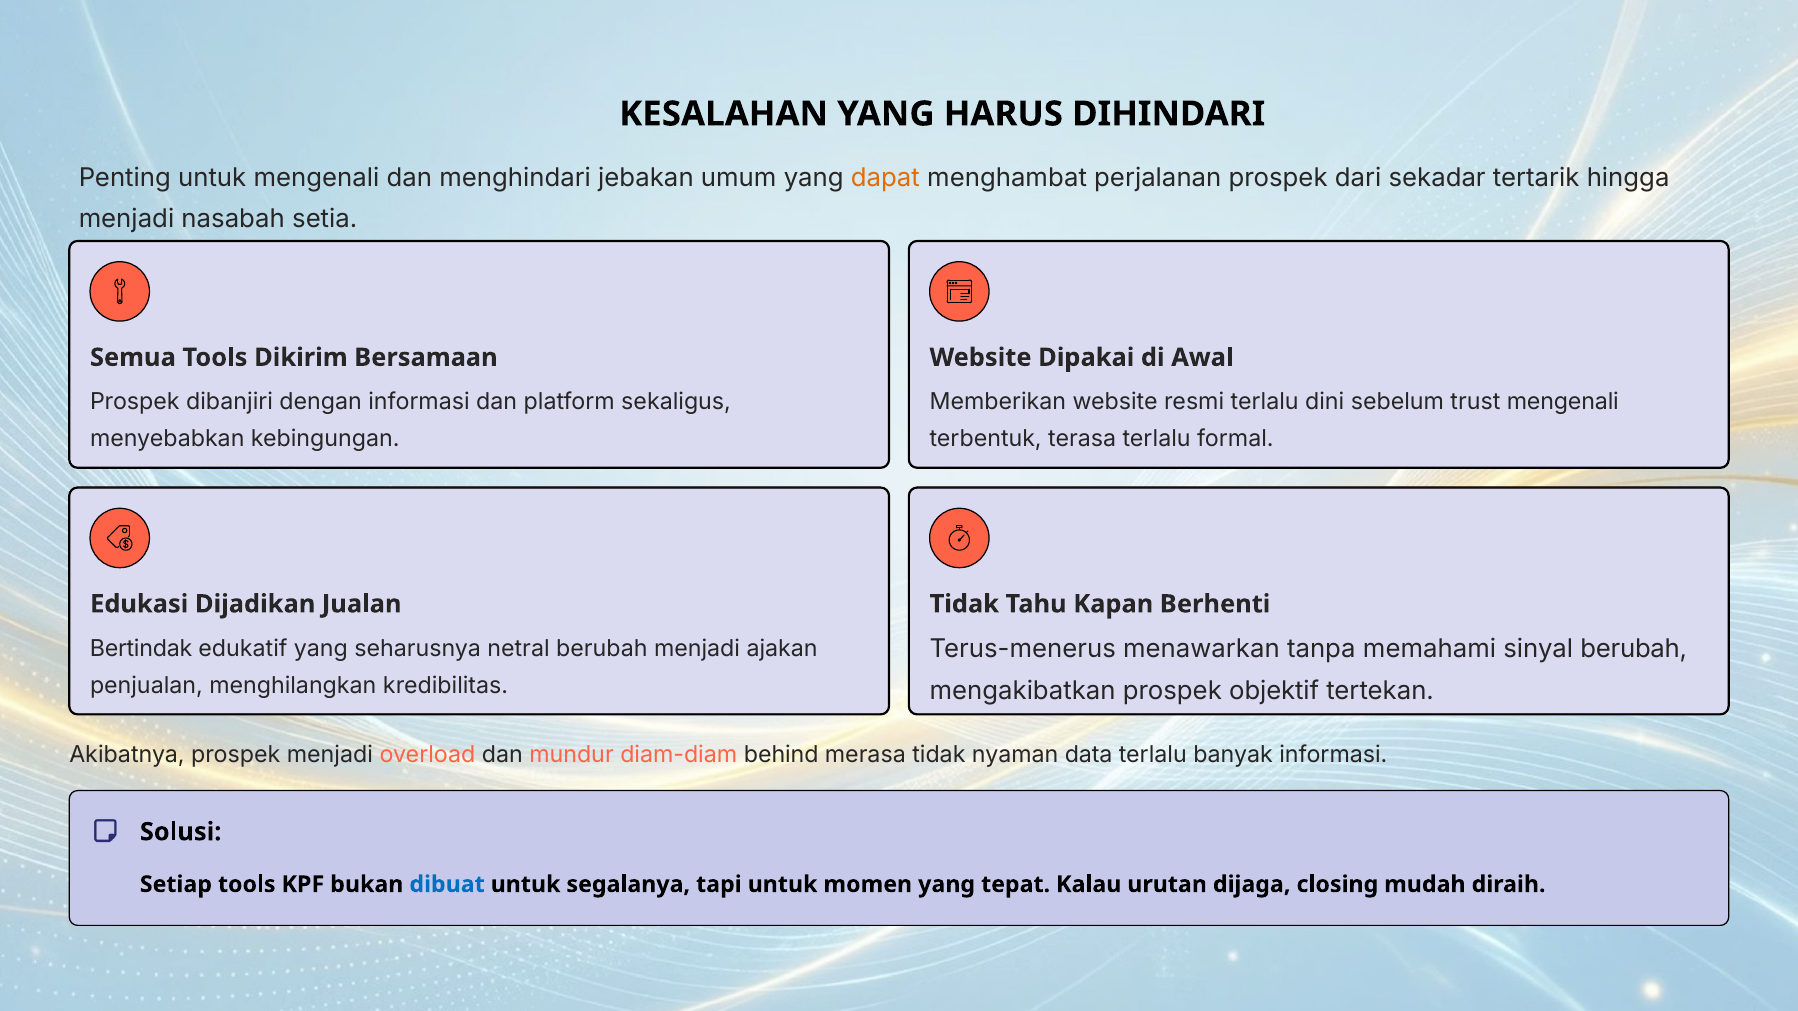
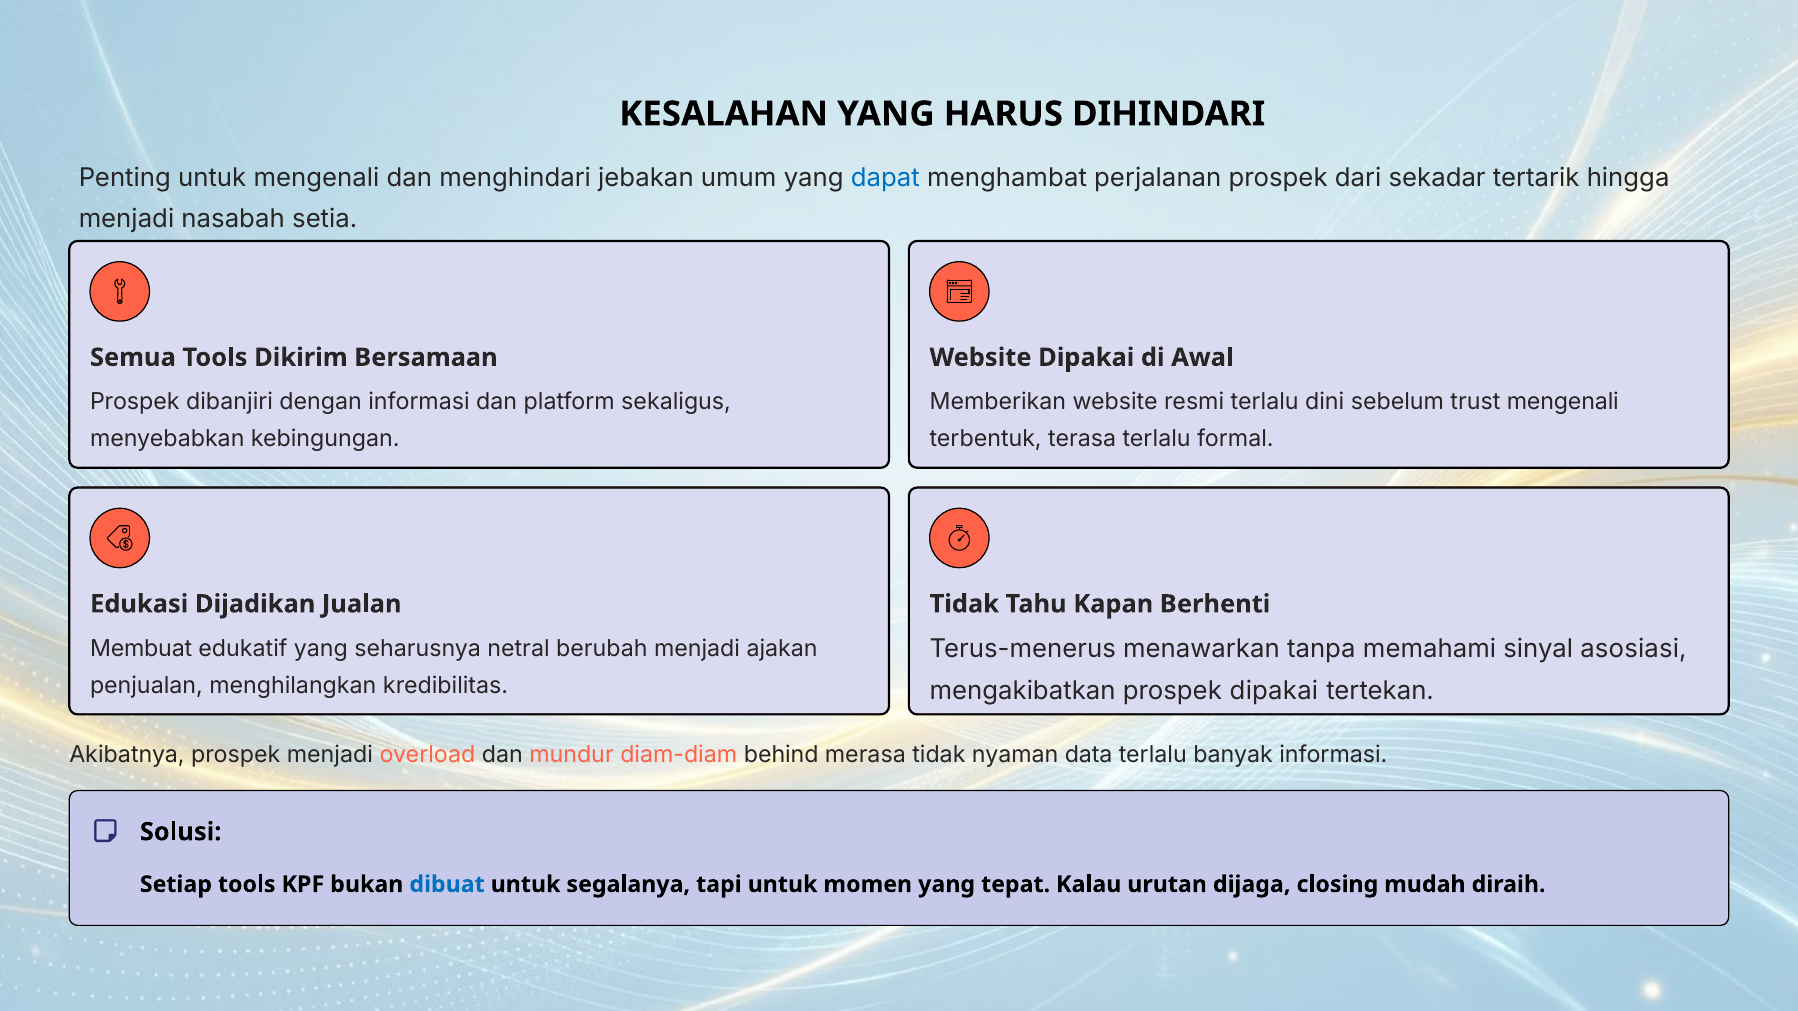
dapat colour: orange -> blue (885, 178)
sinyal berubah: berubah -> asosiasi (1634, 650)
Bertindak: Bertindak -> Membuat (141, 649)
prospek objektif: objektif -> dipakai (1274, 691)
